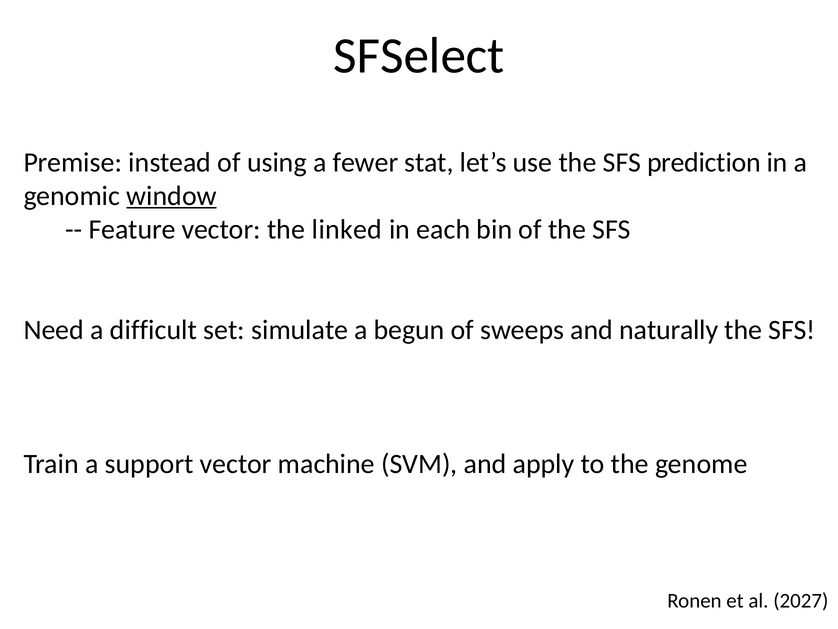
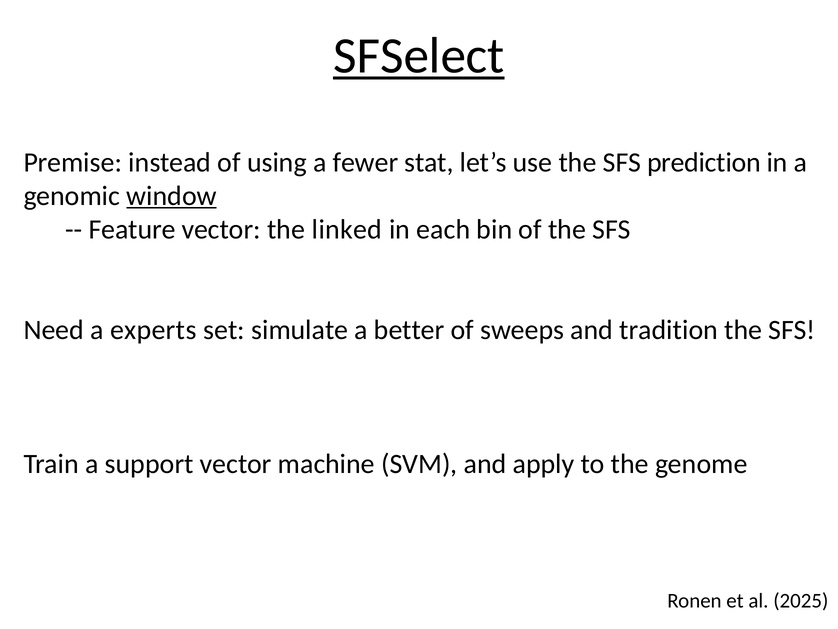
SFSelect underline: none -> present (419, 56)
difficult: difficult -> experts (153, 330)
begun: begun -> better (409, 330)
naturally: naturally -> tradition (669, 330)
2027: 2027 -> 2025 (801, 600)
